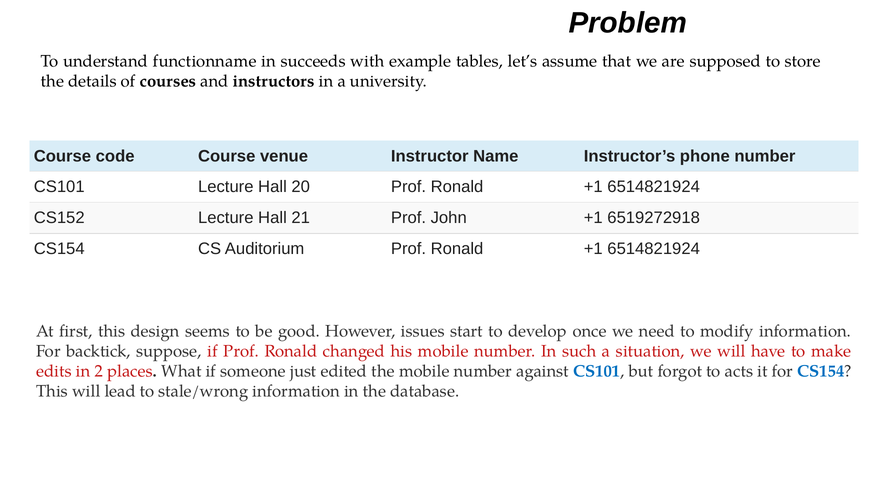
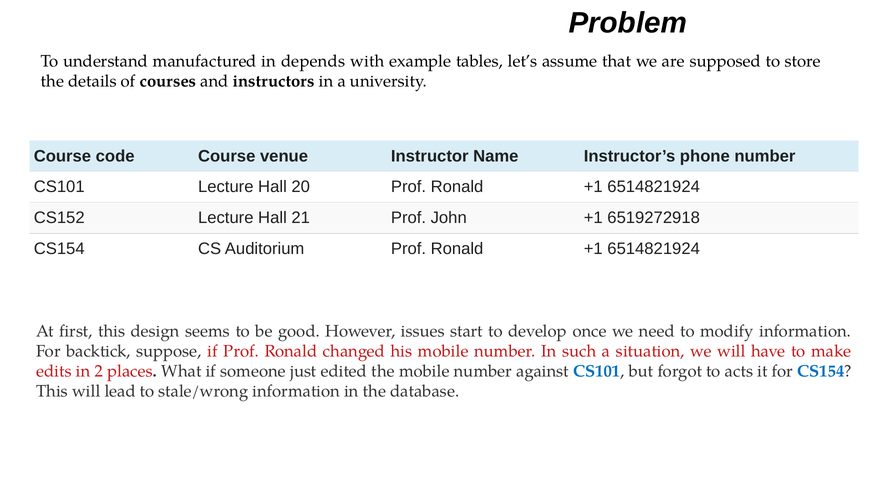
functionname: functionname -> manufactured (205, 61)
succeeds: succeeds -> depends (313, 61)
